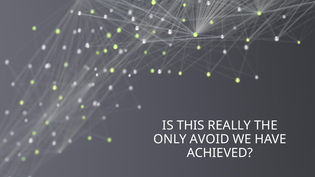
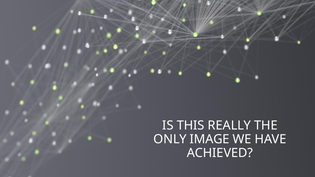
AVOID: AVOID -> IMAGE (210, 139)
